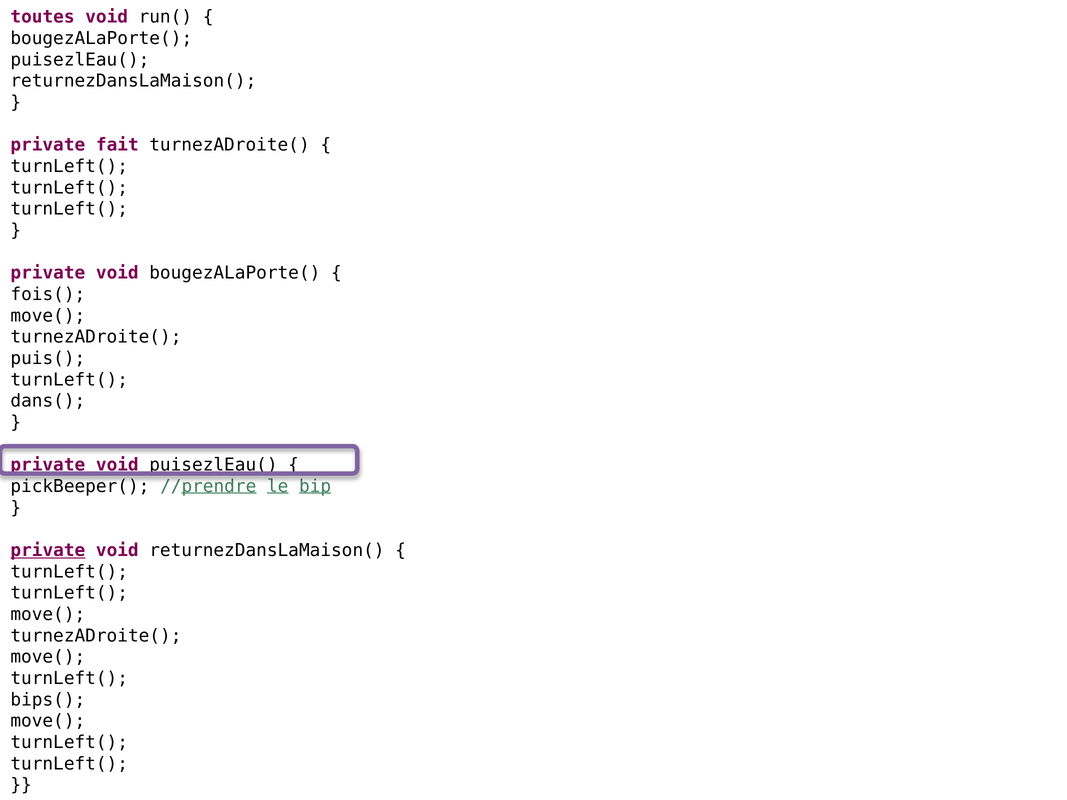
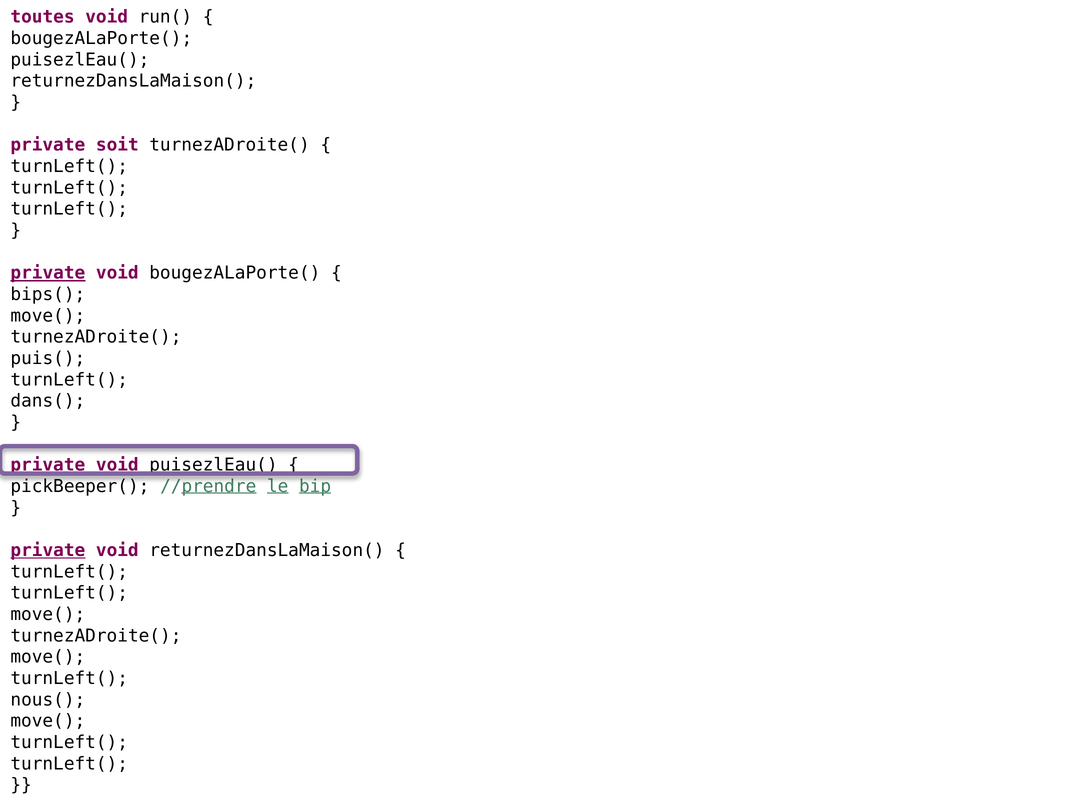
fait: fait -> soit (117, 145)
private underline: none -> present (48, 273)
fois(: fois( -> bips( (48, 295)
bips(: bips( -> nous( (48, 700)
